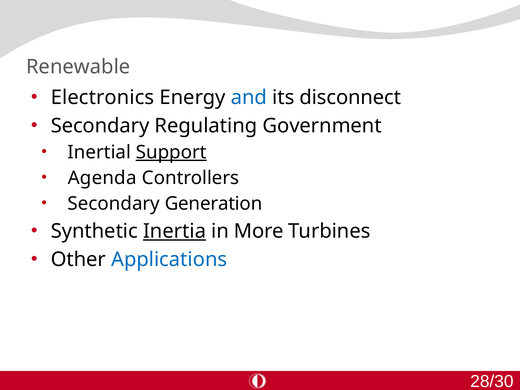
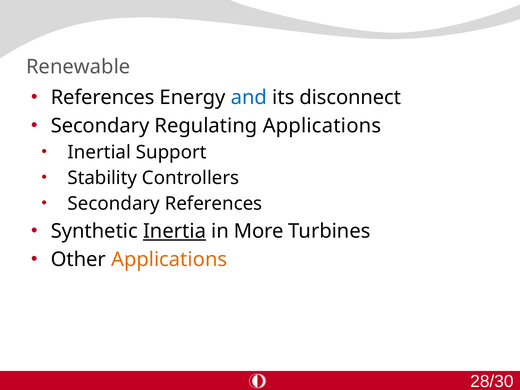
Electronics: Electronics -> References (103, 97)
Regulating Government: Government -> Applications (322, 126)
Support underline: present -> none (171, 152)
Agenda: Agenda -> Stability (102, 178)
Secondary Generation: Generation -> References (213, 204)
Applications colour: blue -> orange (169, 260)
